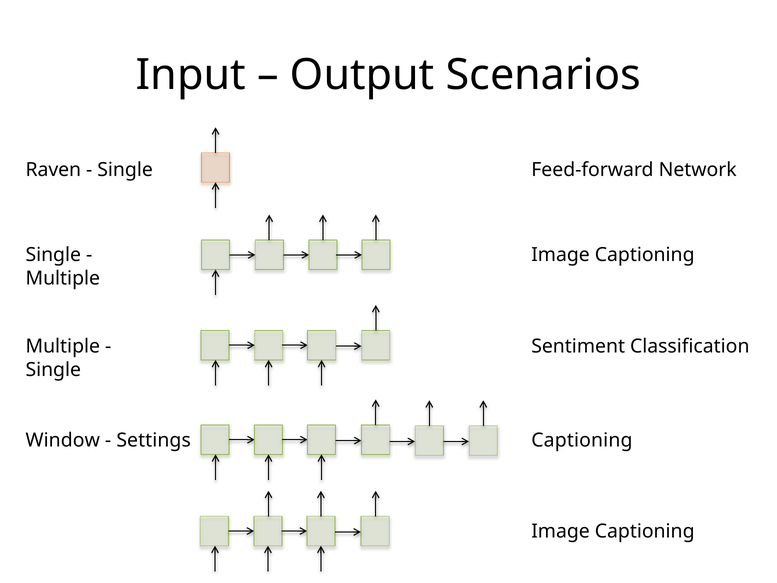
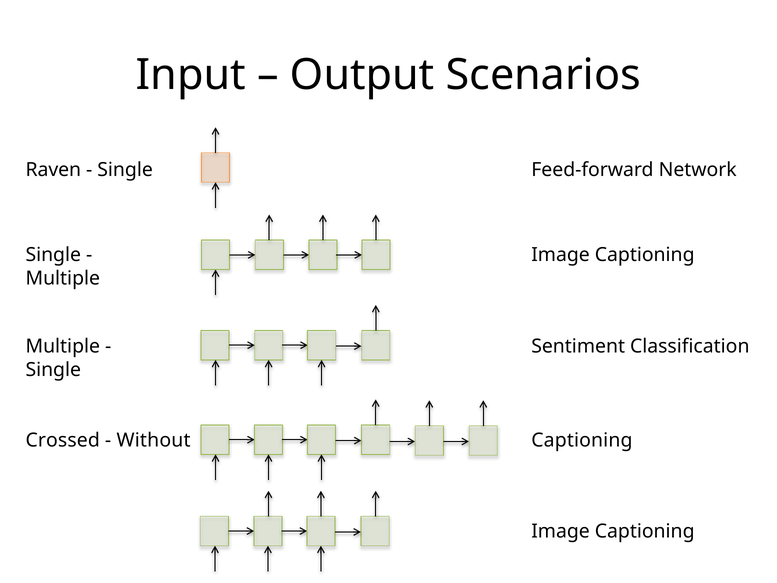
Window: Window -> Crossed (63, 440)
Settings: Settings -> Without (154, 440)
